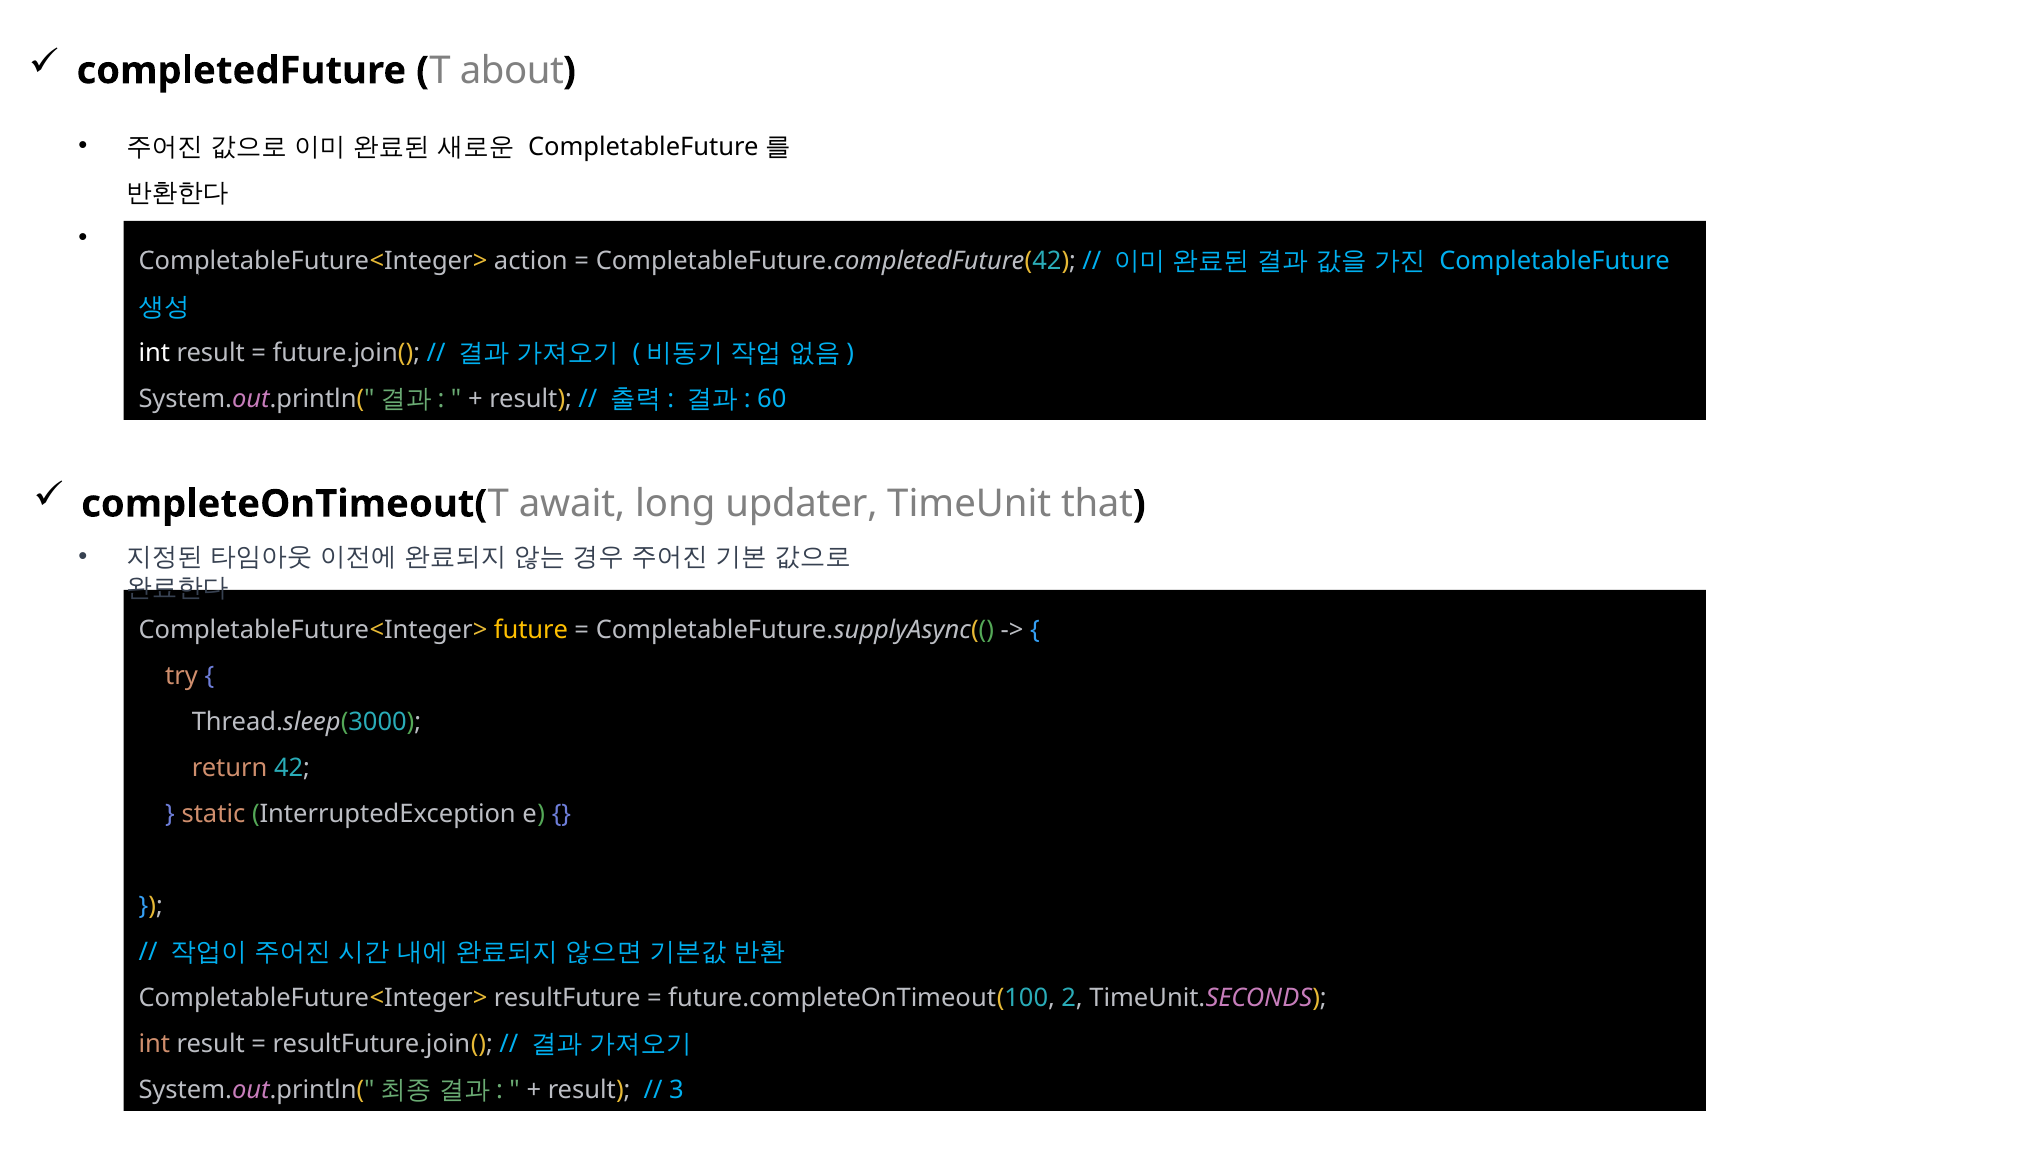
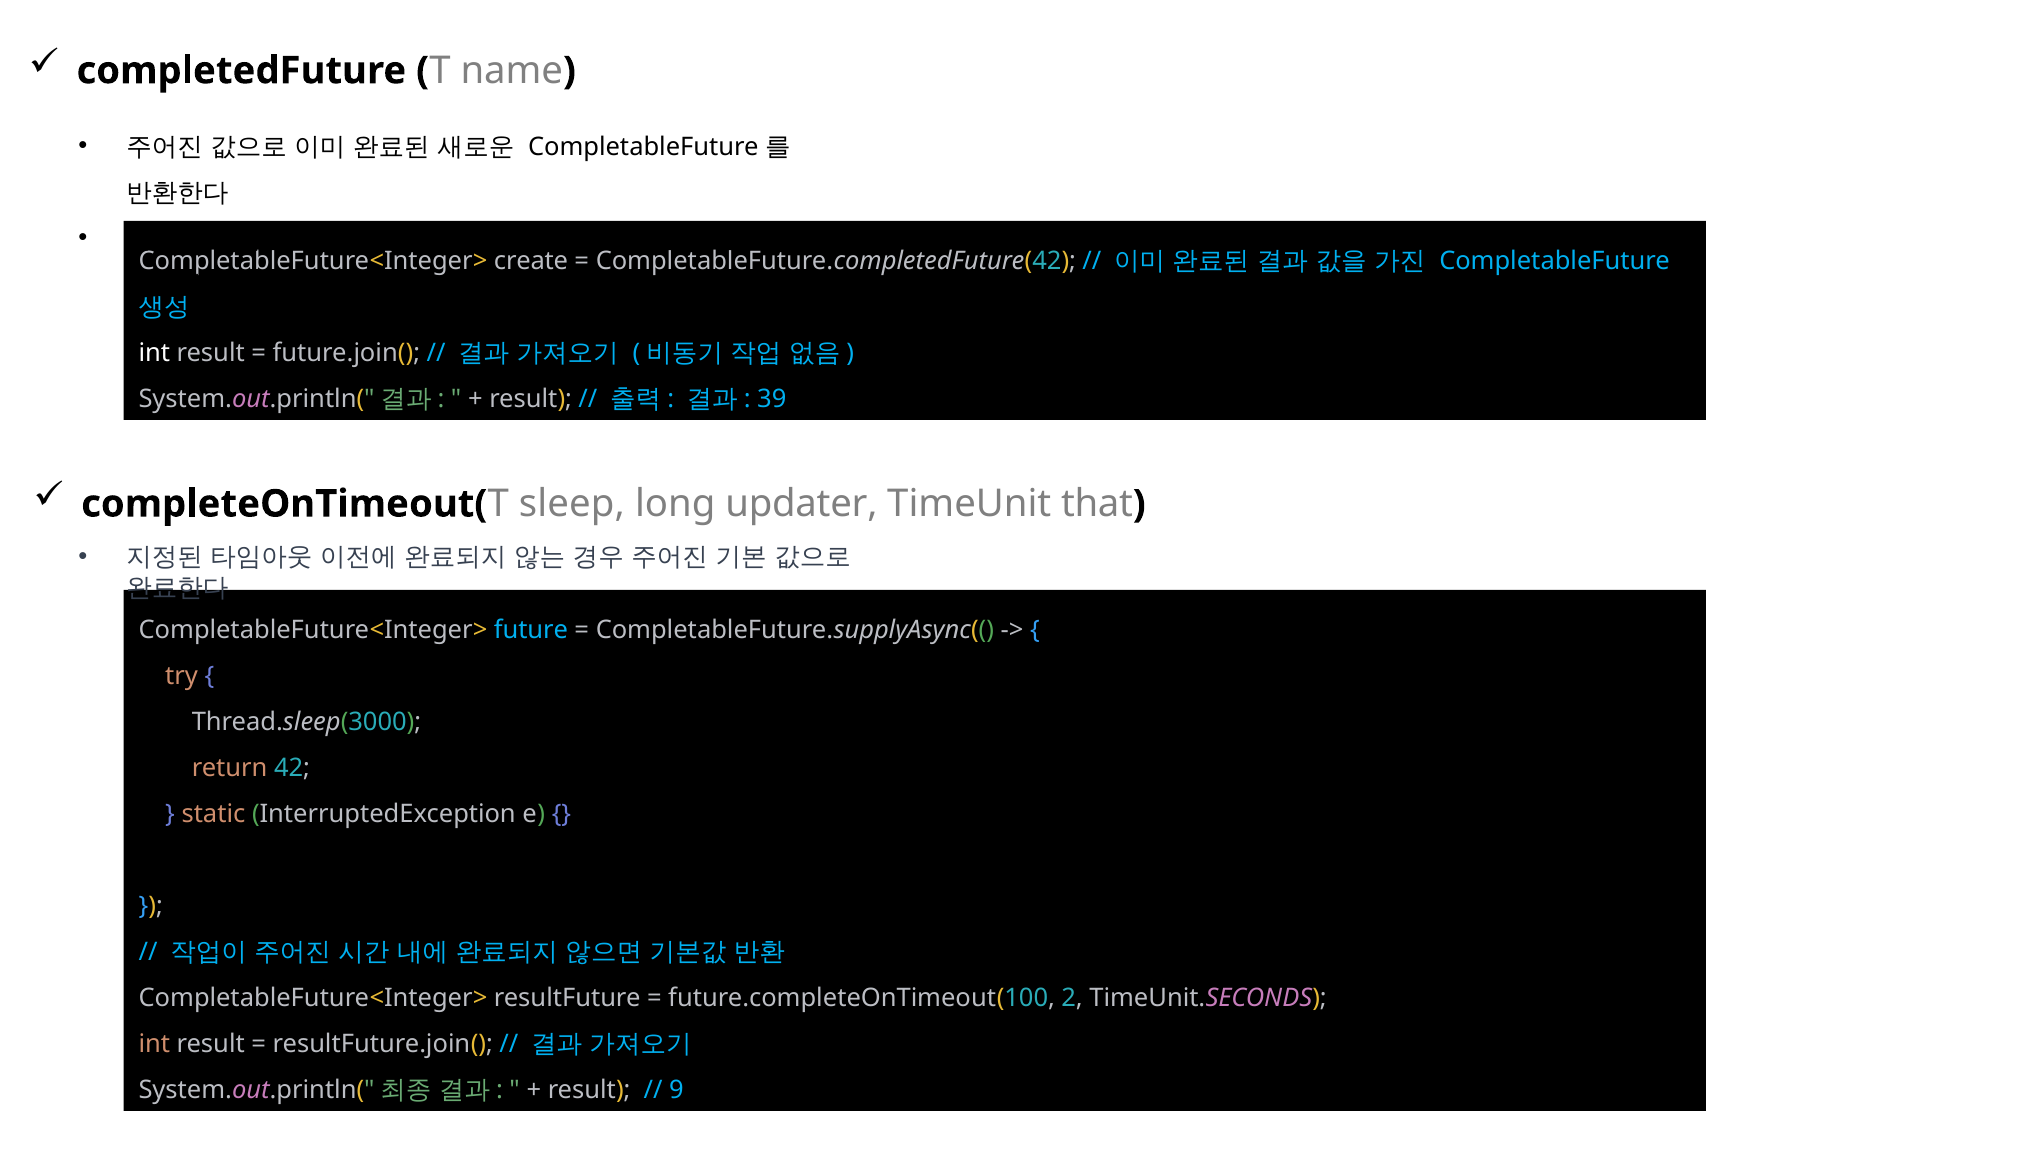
about: about -> name (512, 71)
action: action -> create (531, 261)
60: 60 -> 39 (772, 399)
await: await -> sleep (572, 504)
future colour: yellow -> light blue (531, 630)
3: 3 -> 9 (676, 1090)
